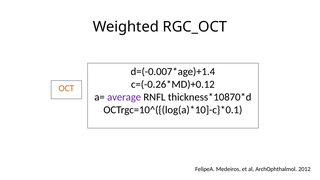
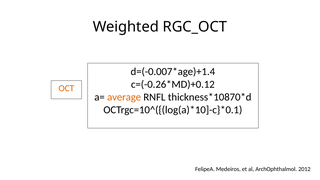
average colour: purple -> orange (124, 97)
